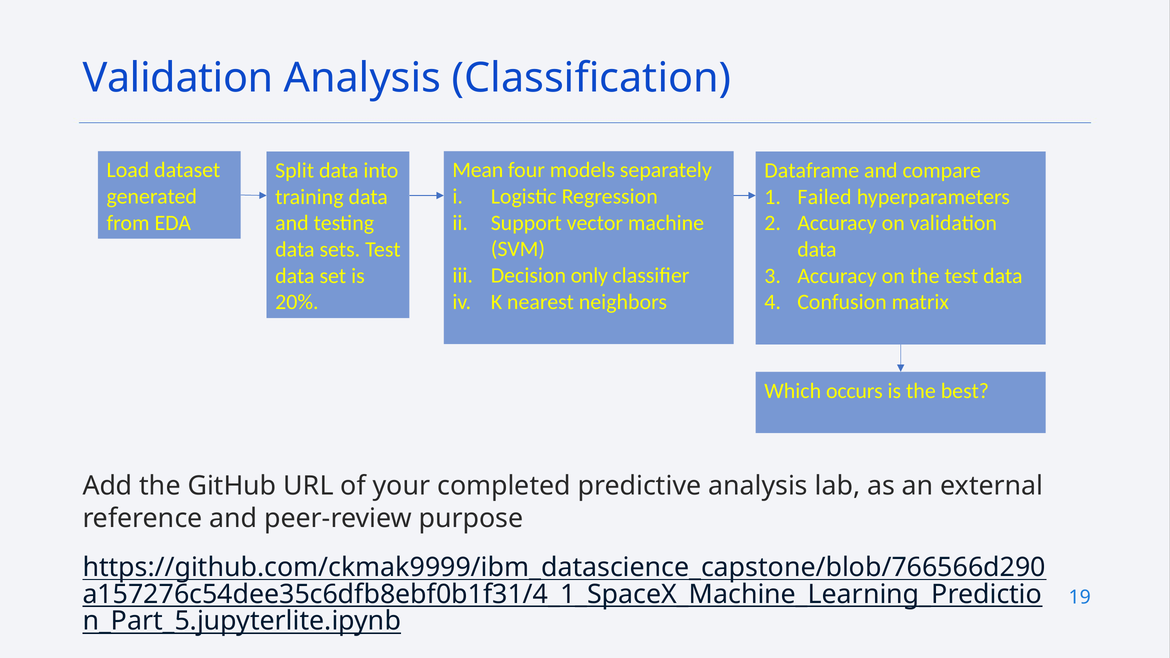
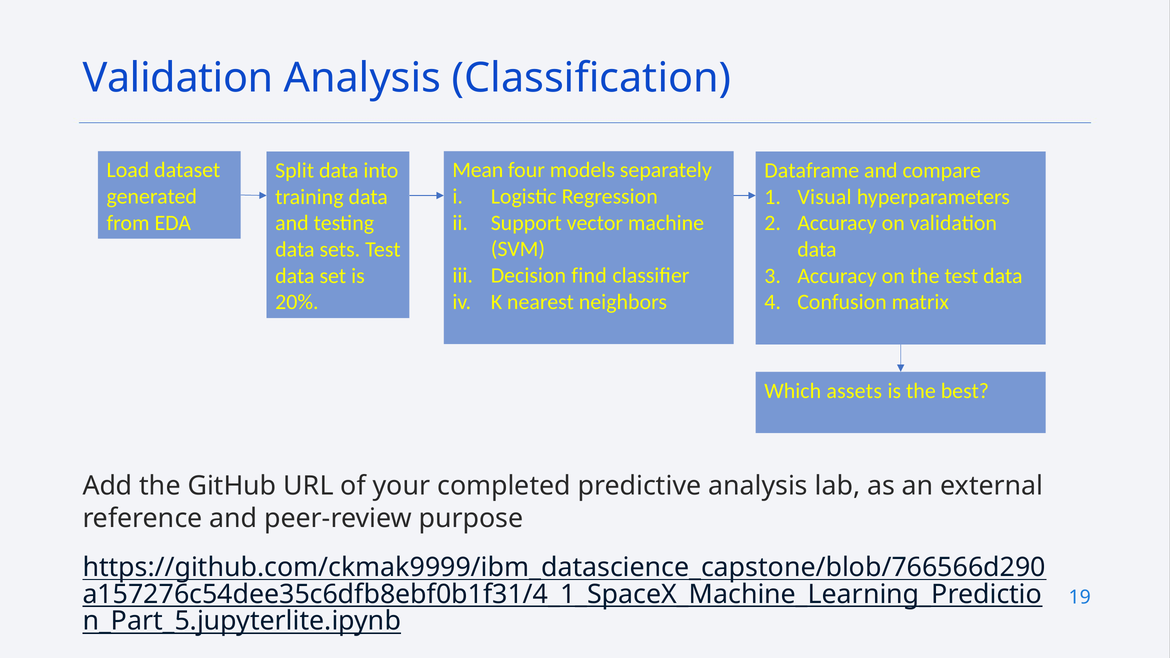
Failed: Failed -> Visual (825, 197)
only: only -> find (589, 276)
occurs: occurs -> assets (854, 391)
